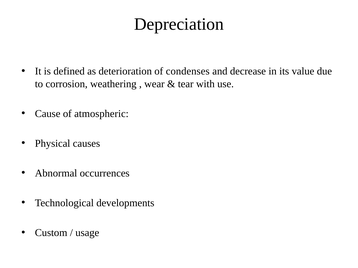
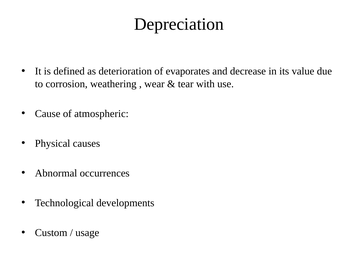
condenses: condenses -> evaporates (188, 71)
